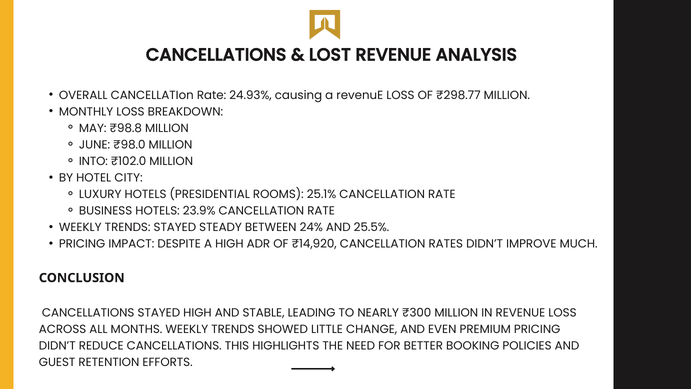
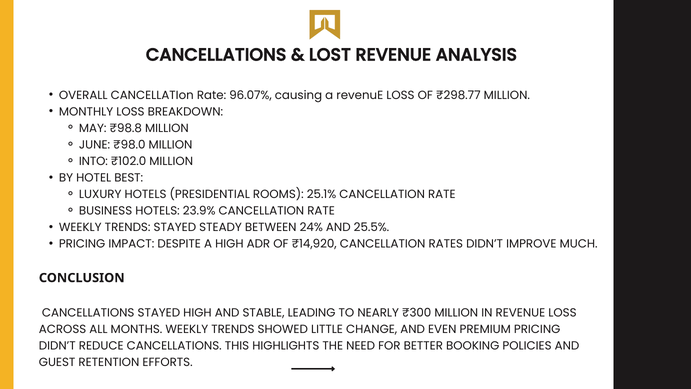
24.93%: 24.93% -> 96.07% (251, 95)
CITY: CITY -> BEST (129, 178)
